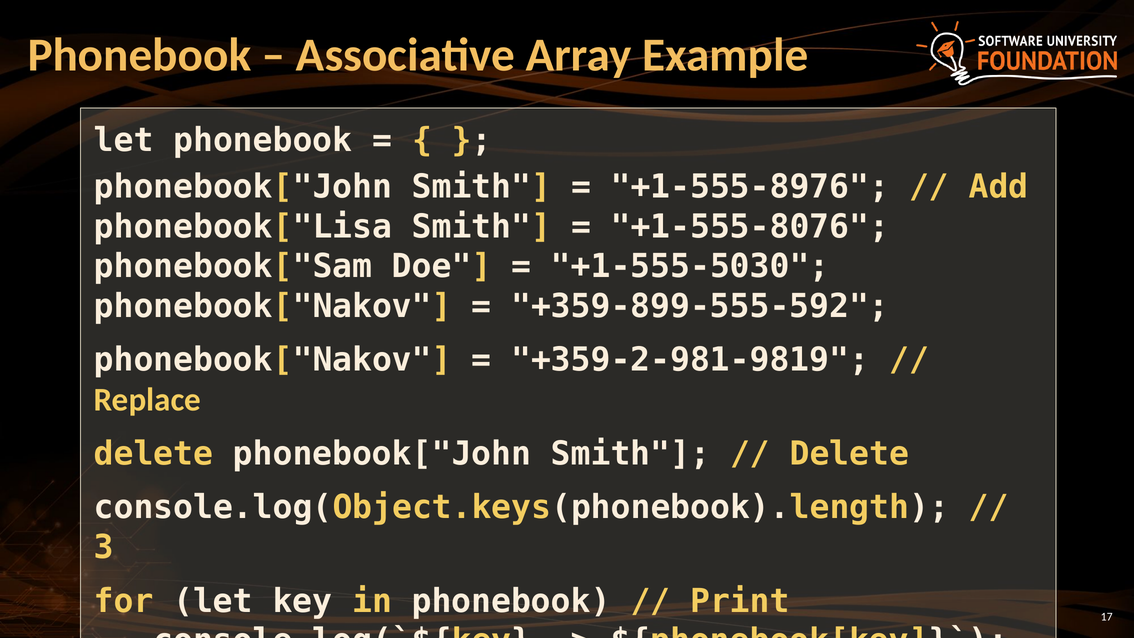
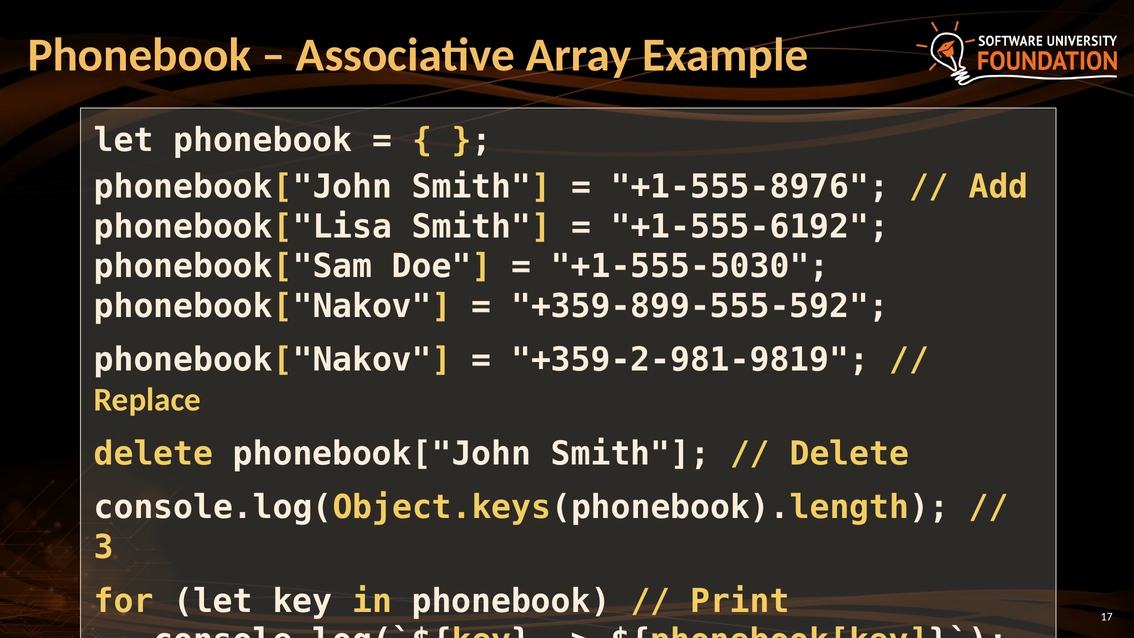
+1-555-8076: +1-555-8076 -> +1-555-6192 (750, 227)
